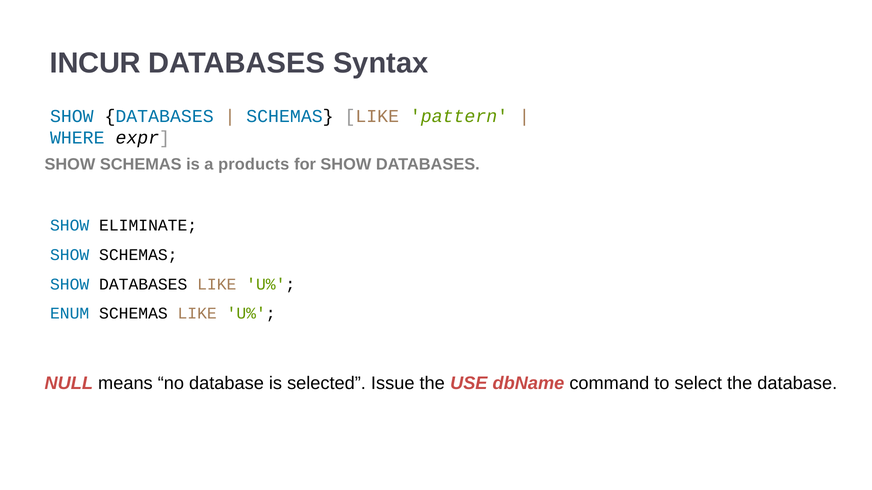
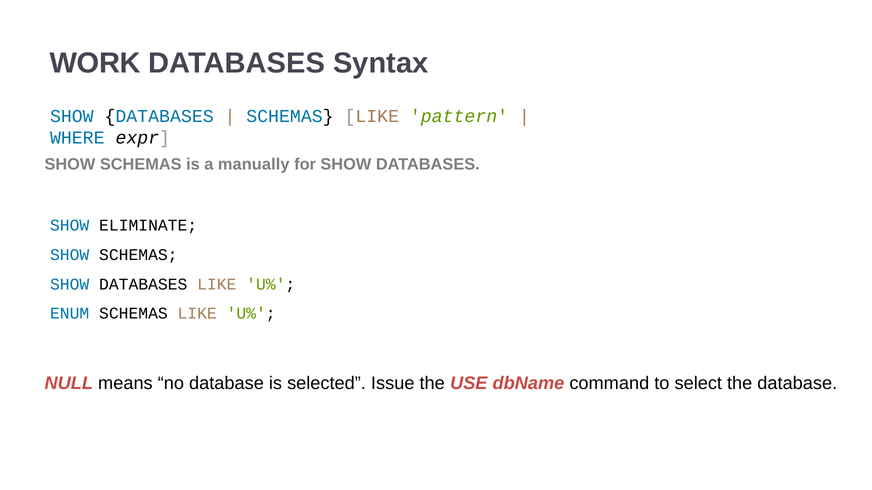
INCUR: INCUR -> WORK (95, 63)
products: products -> manually (254, 165)
